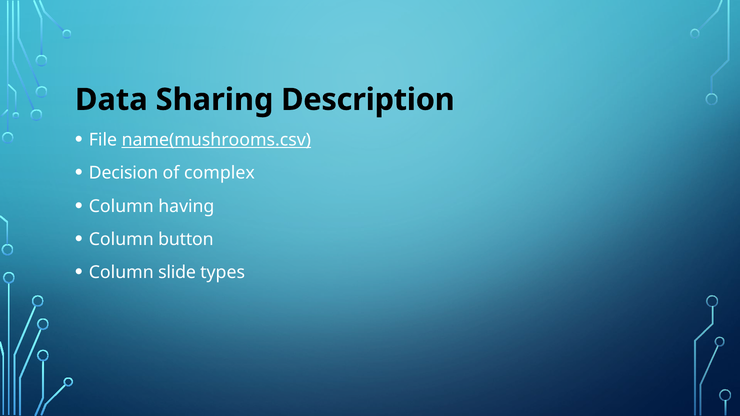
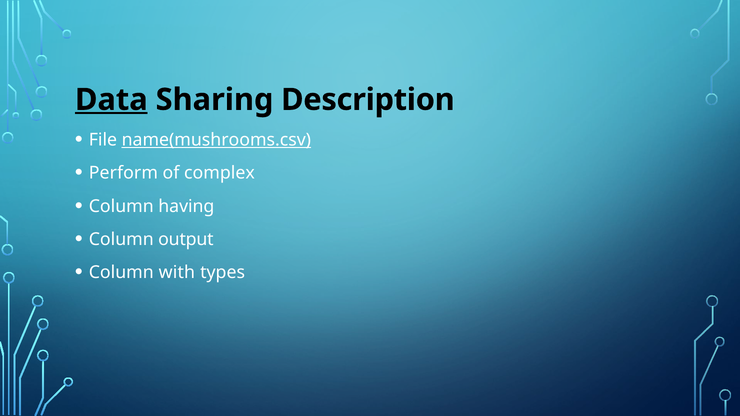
Data underline: none -> present (111, 100)
Decision: Decision -> Perform (123, 173)
button: button -> output (186, 240)
slide: slide -> with (177, 273)
